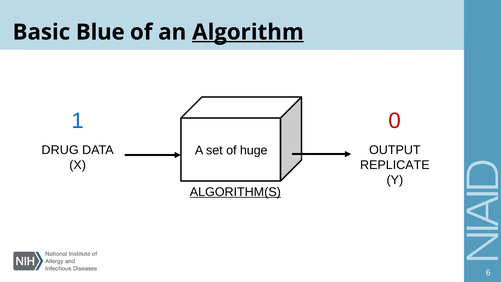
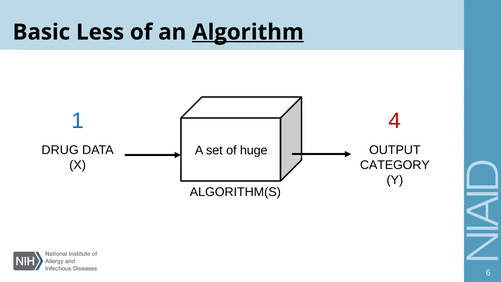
Blue: Blue -> Less (100, 32)
0: 0 -> 4 (395, 121)
REPLICATE: REPLICATE -> CATEGORY (395, 165)
ALGORITHM(S underline: present -> none (235, 192)
